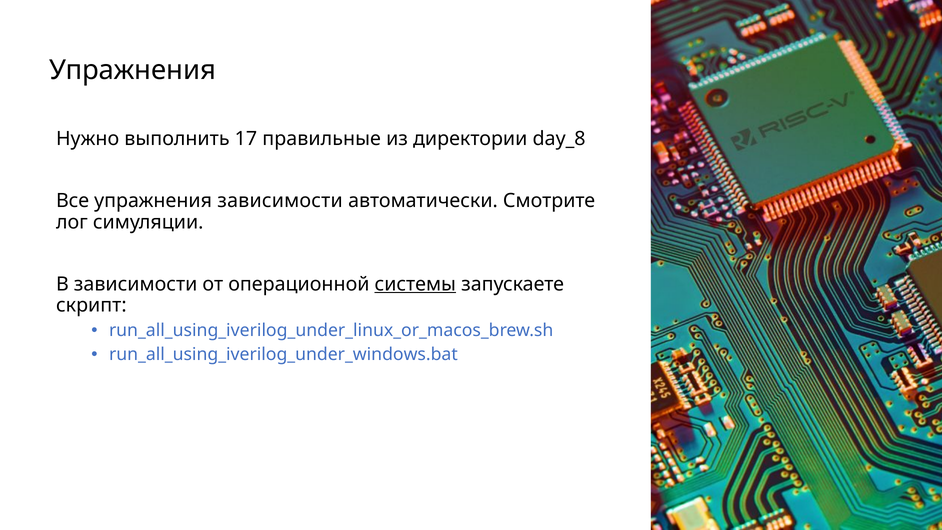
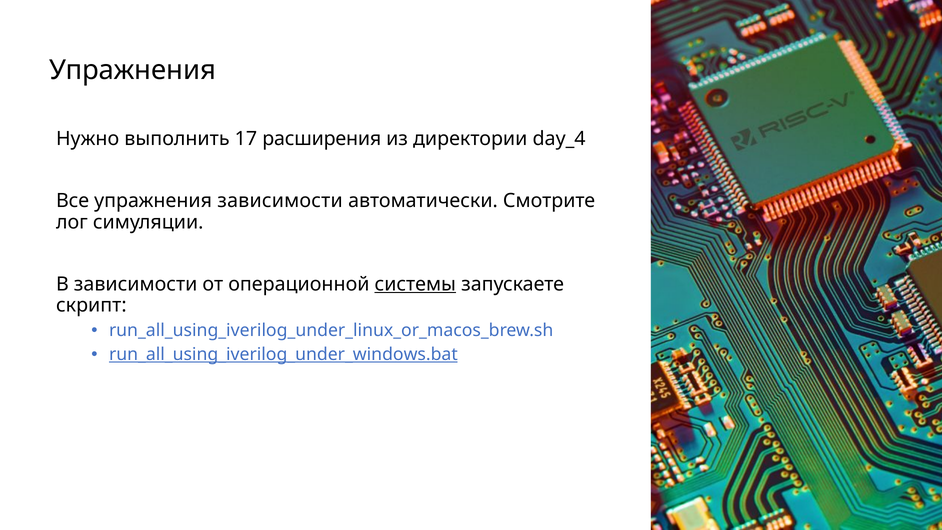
правильные: правильные -> расширения (322, 139)
day_8: day_8 -> day_4 (559, 139)
run_all_using_iverilog_under_windows.bat underline: none -> present (283, 354)
